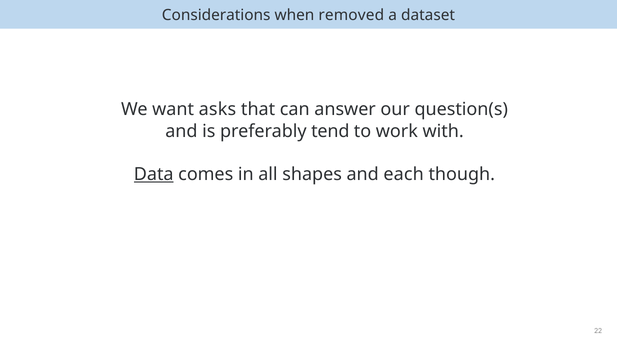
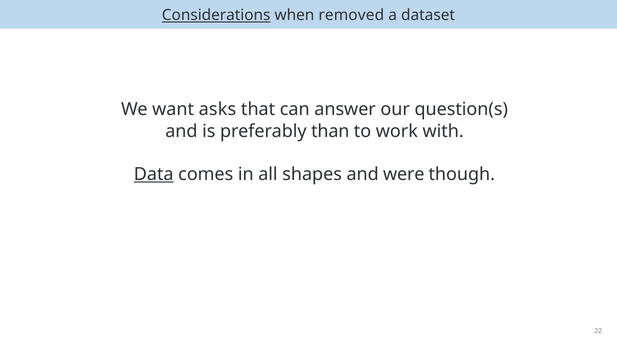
Considerations underline: none -> present (216, 15)
tend: tend -> than (330, 131)
each: each -> were (404, 174)
